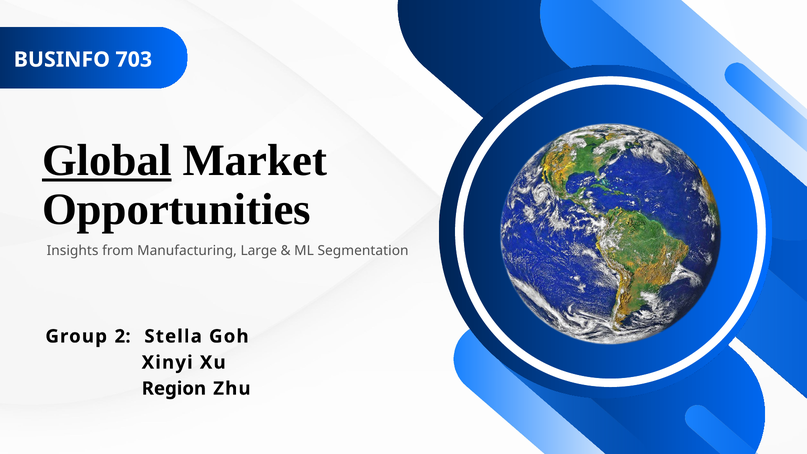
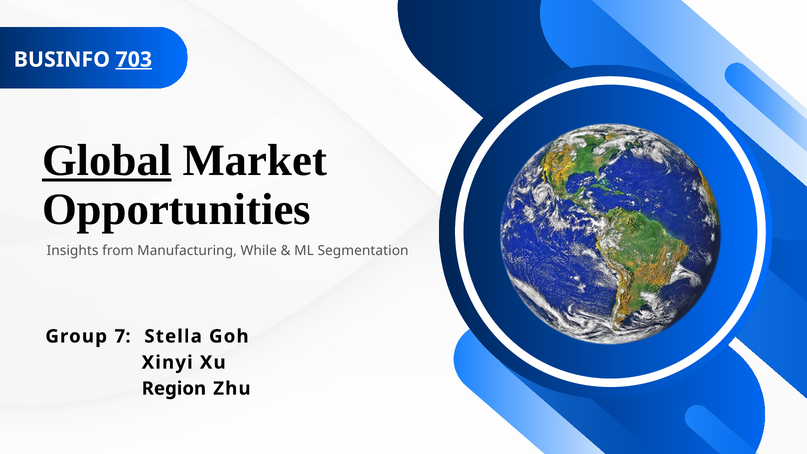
703 underline: none -> present (134, 60)
Large: Large -> While (259, 251)
2: 2 -> 7 (123, 336)
